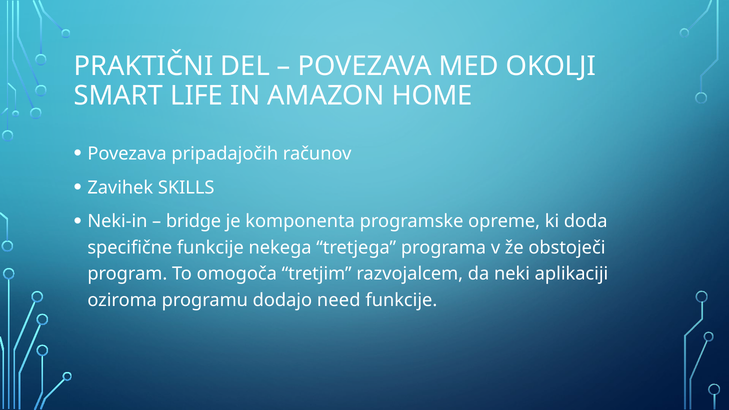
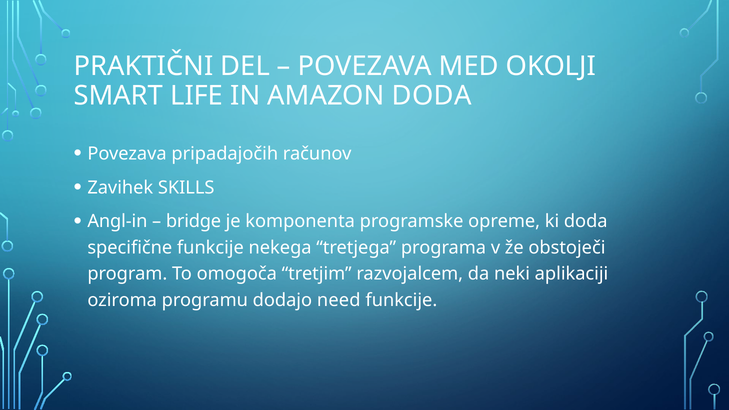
AMAZON HOME: HOME -> DODA (432, 96)
Neki-in: Neki-in -> Angl-in (117, 222)
